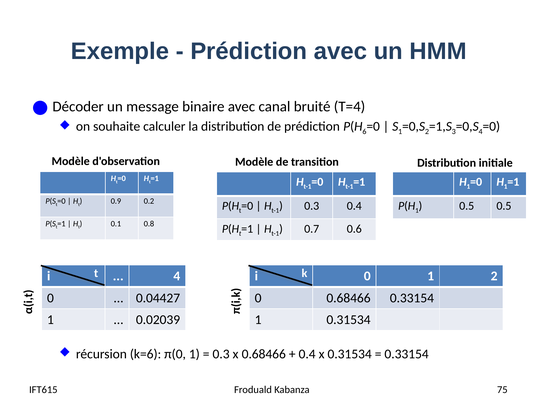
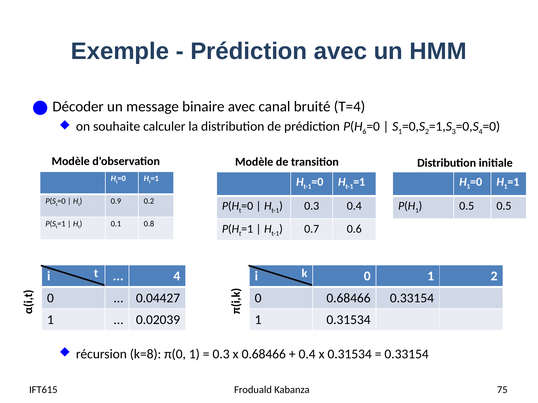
k=6: k=6 -> k=8 (146, 355)
